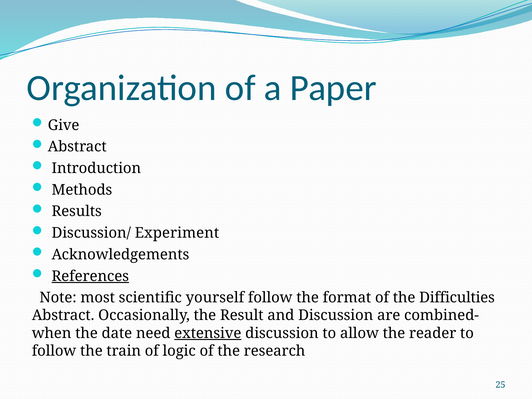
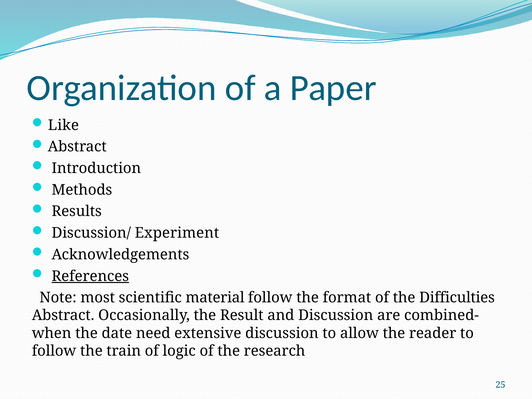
Give: Give -> Like (63, 125)
yourself: yourself -> material (215, 298)
extensive underline: present -> none (208, 333)
